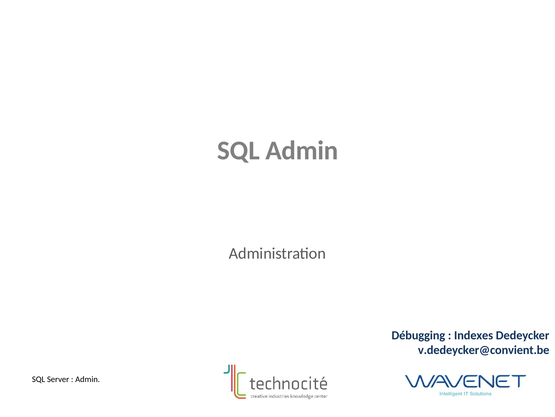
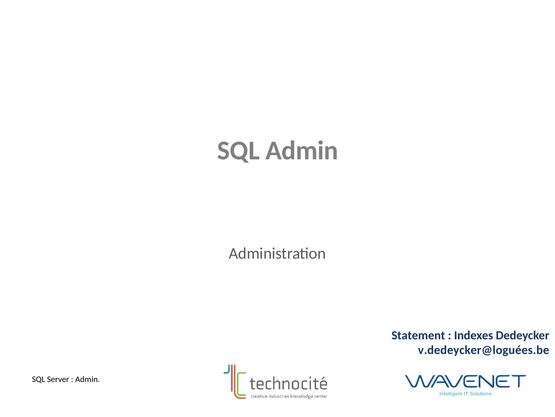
Débugging: Débugging -> Statement (418, 335)
v.dedeycker@convient.be: v.dedeycker@convient.be -> v.dedeycker@loguées.be (484, 350)
